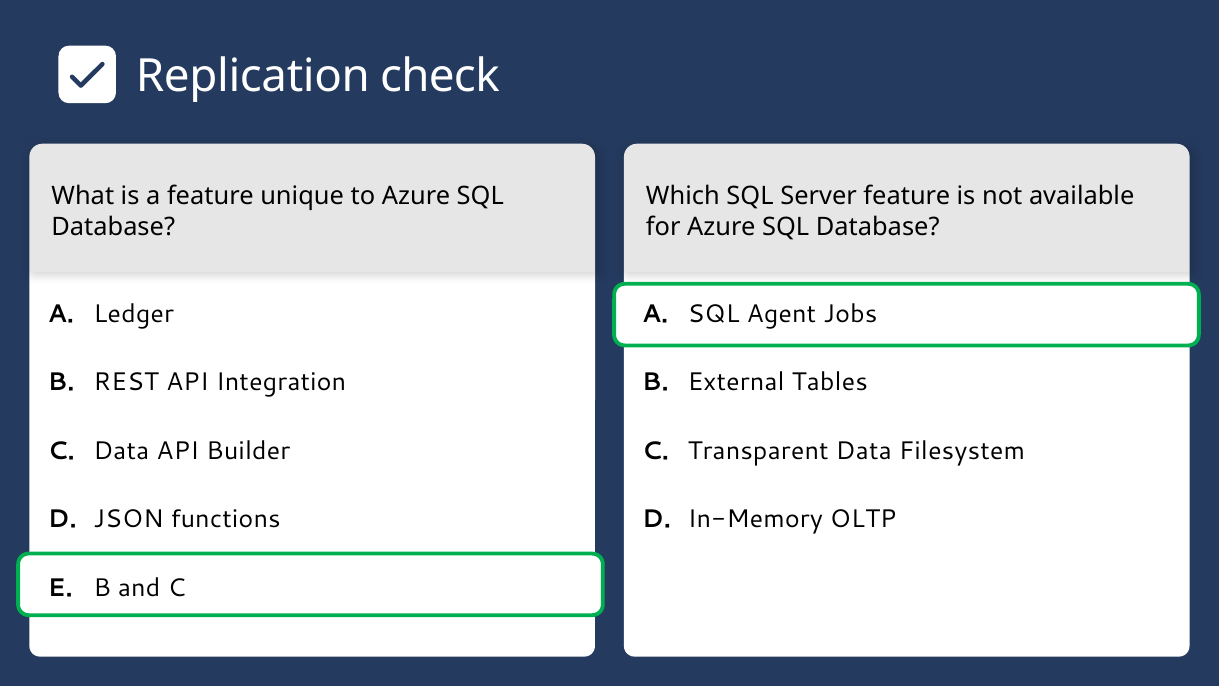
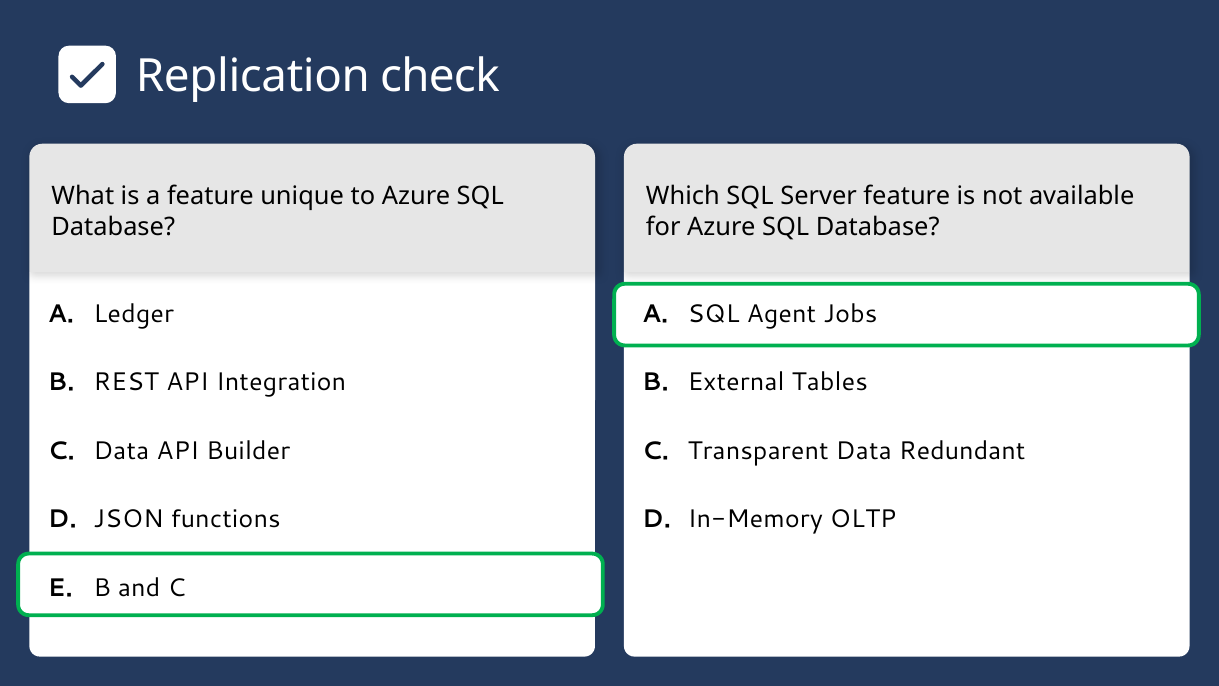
Filesystem: Filesystem -> Redundant (962, 451)
